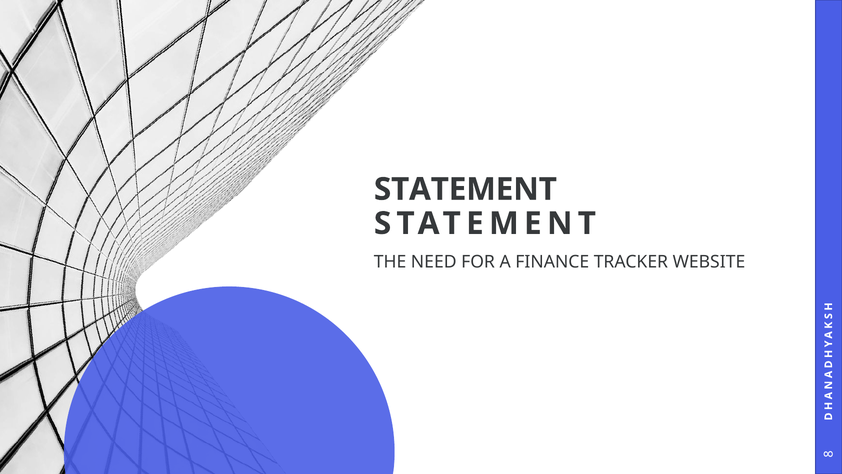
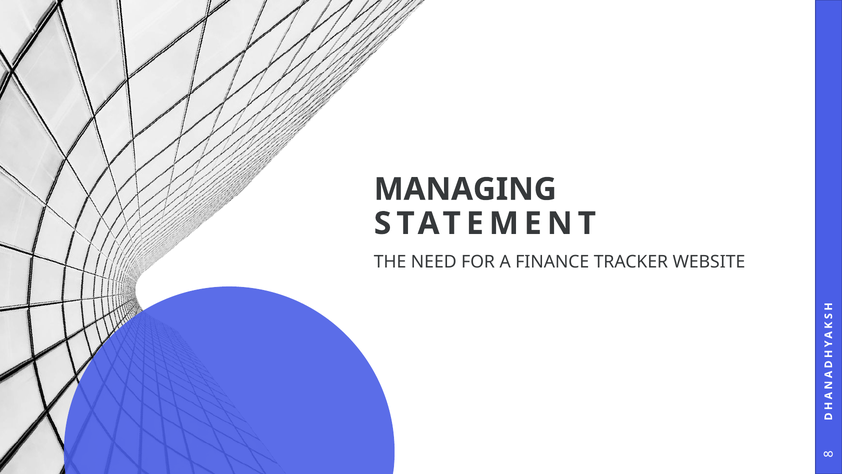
STATEMENT: STATEMENT -> MANAGING (465, 189)
